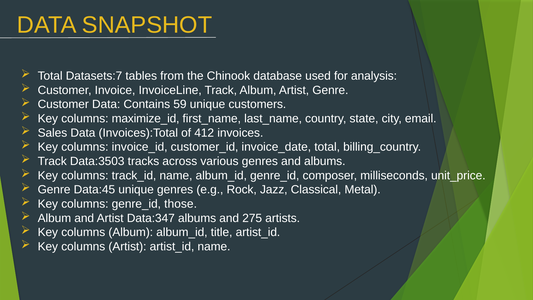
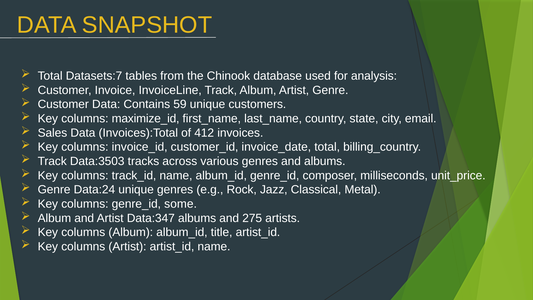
Data:45: Data:45 -> Data:24 (94, 190)
those: those -> some (181, 204)
